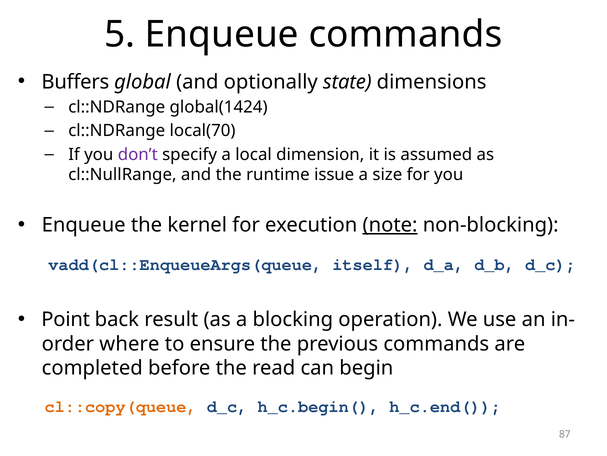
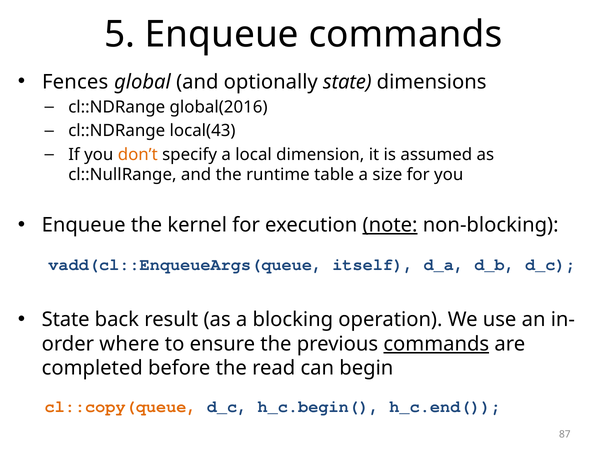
Buffers: Buffers -> Fences (75, 82)
global(1424: global(1424 -> global(2016 (219, 107)
local(70: local(70 -> local(43 (203, 131)
don’t colour: purple -> orange (138, 154)
issue: issue -> table (334, 175)
Point: Point -> State (66, 319)
commands underline: none -> present (436, 343)
